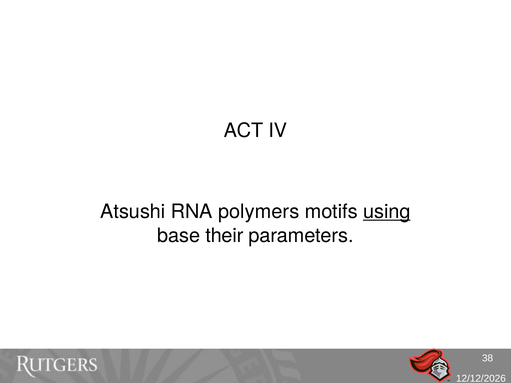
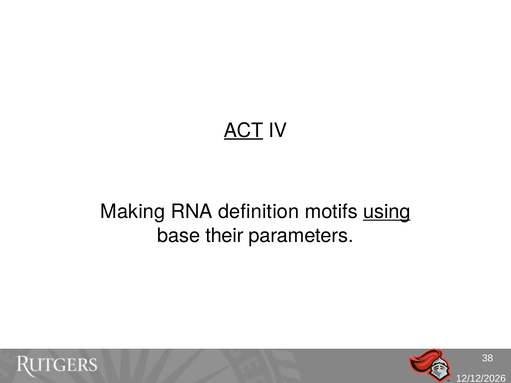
ACT underline: none -> present (243, 131)
Atsushi: Atsushi -> Making (133, 212)
polymers: polymers -> definition (259, 212)
